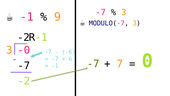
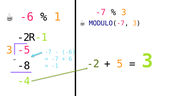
-1: -1 -> -6 (27, 17)
9: 9 -> 1 (57, 17)
-0: -0 -> -5 (24, 50)
7: 7 -> 5 (120, 64)
0: 0 -> 3 (147, 61)
-7: -7 -> -2 (93, 64)
-7: -7 -> -8 (24, 66)
-2: -2 -> -4 (24, 81)
